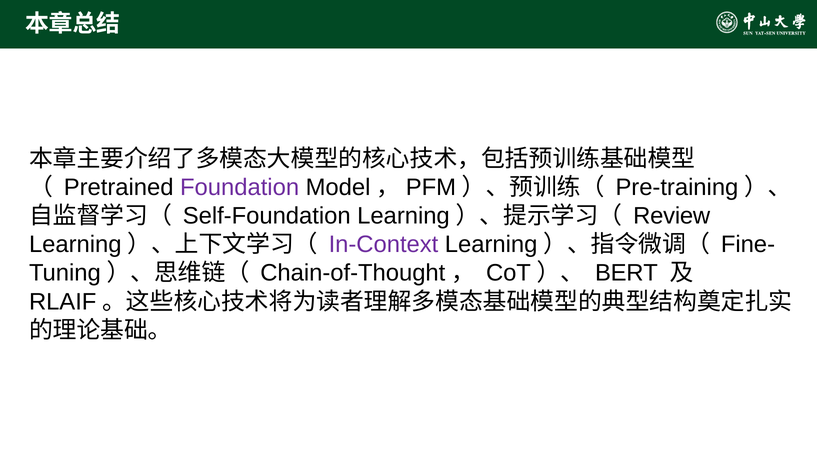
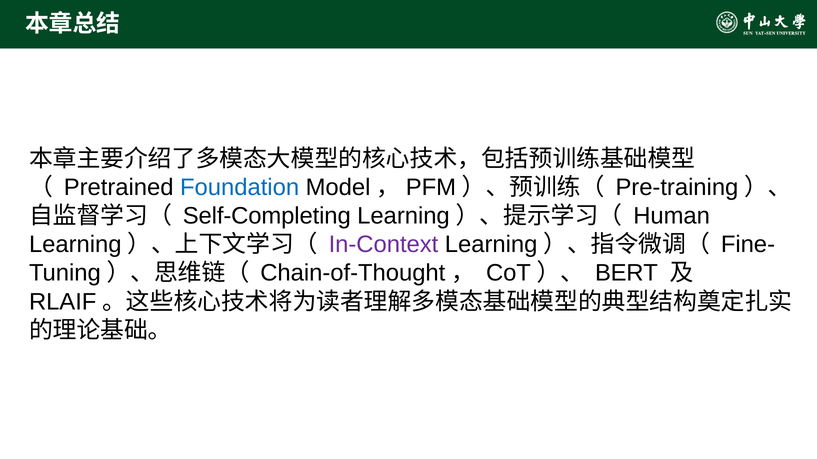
Foundation colour: purple -> blue (240, 188)
Self-Foundation: Self-Foundation -> Self-Completing (267, 216)
Review: Review -> Human (672, 216)
